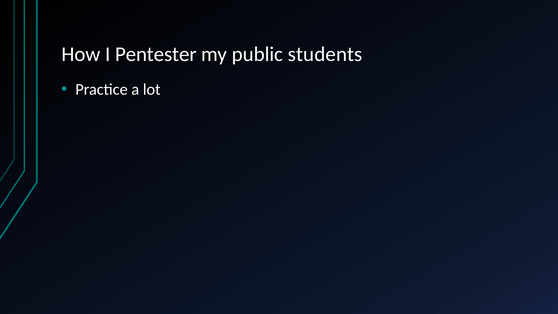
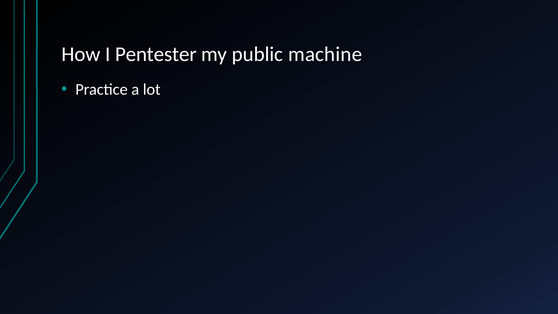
students: students -> machine (325, 54)
